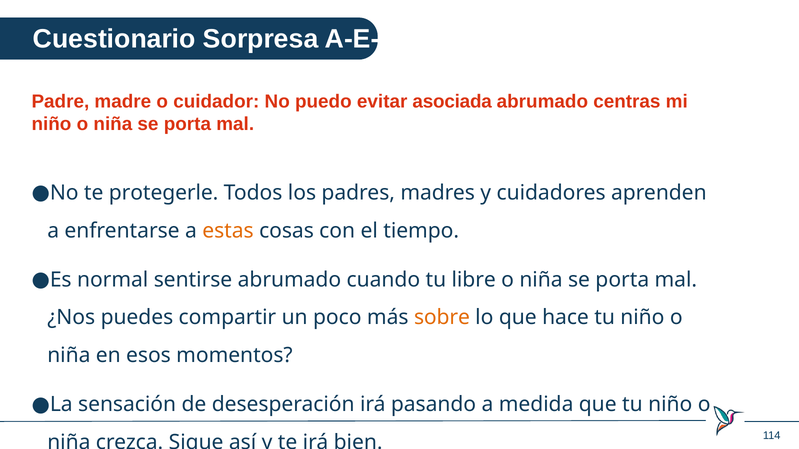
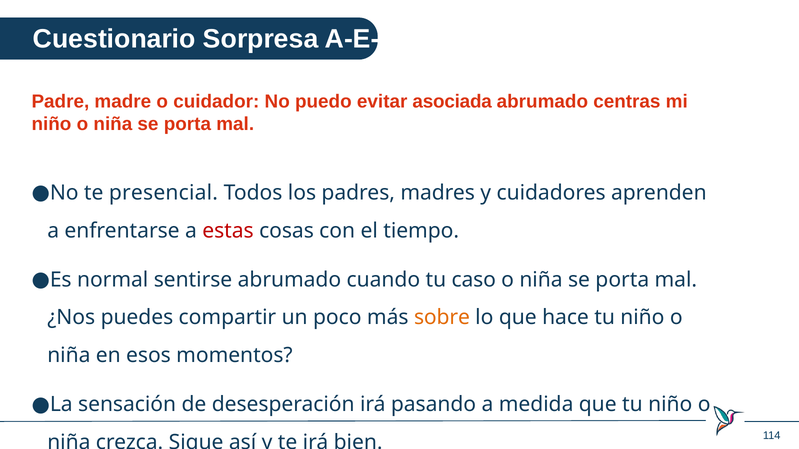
protegerle: protegerle -> presencial (163, 193)
estas colour: orange -> red (228, 231)
libre: libre -> caso (474, 280)
